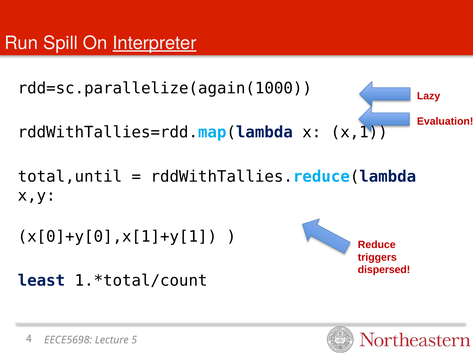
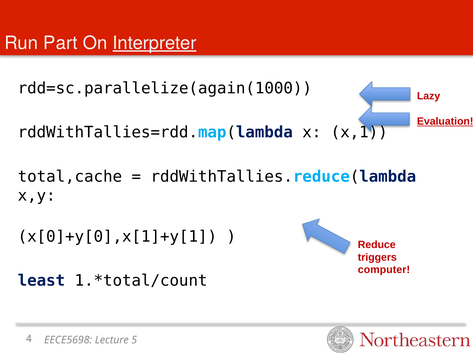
Spill: Spill -> Part (60, 43)
Evaluation underline: none -> present (445, 121)
total,until: total,until -> total,cache (70, 176)
dispersed: dispersed -> computer (384, 270)
